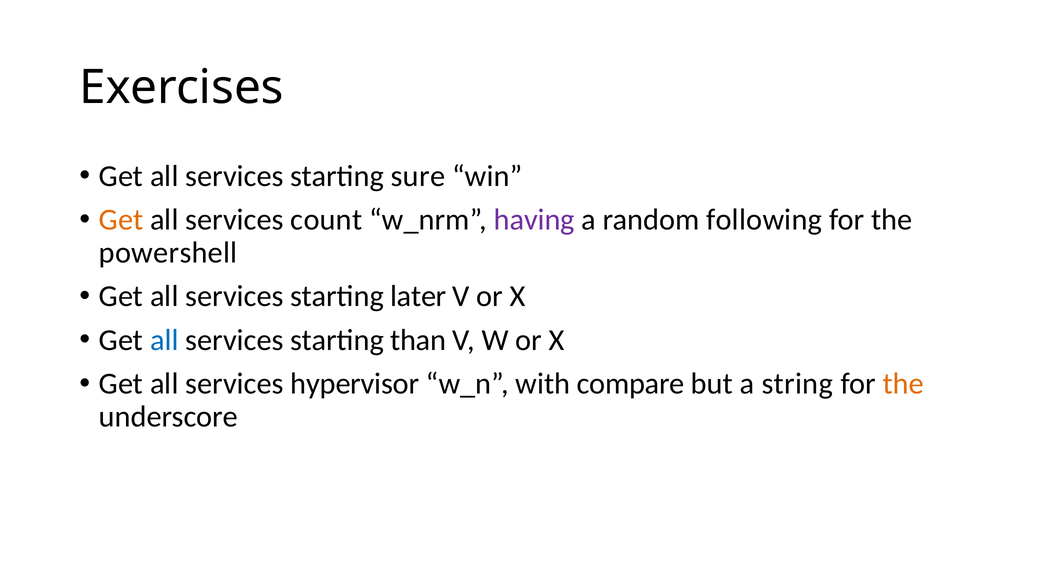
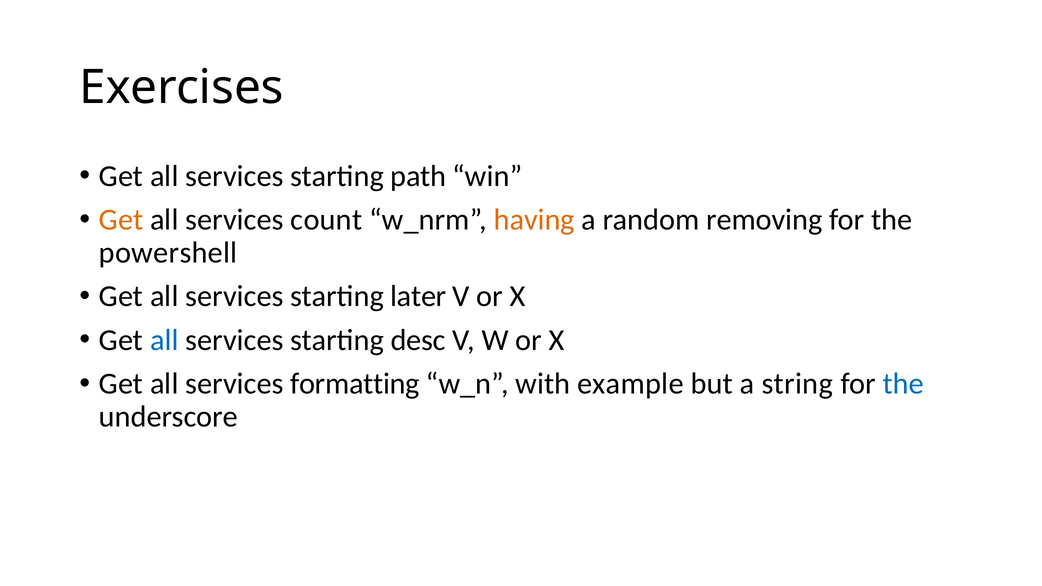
sure: sure -> path (418, 176)
having colour: purple -> orange (534, 220)
following: following -> removing (764, 220)
than: than -> desc (418, 340)
hypervisor: hypervisor -> formatting (355, 384)
compare: compare -> example (630, 384)
the colour: orange -> blue (903, 384)
